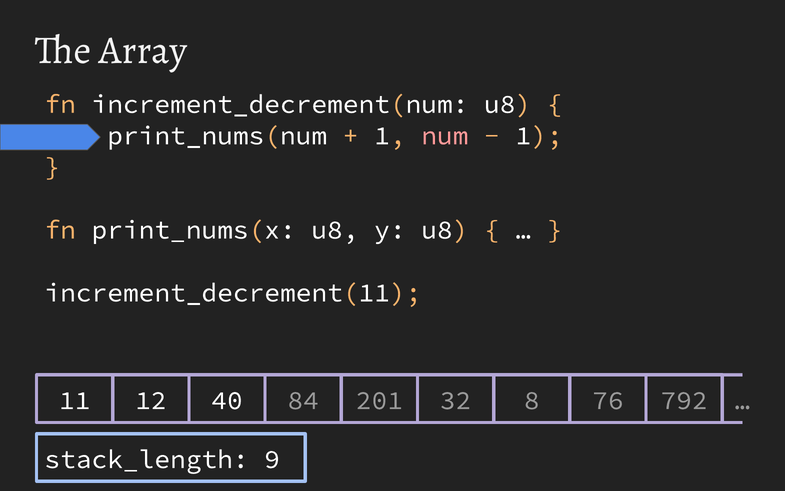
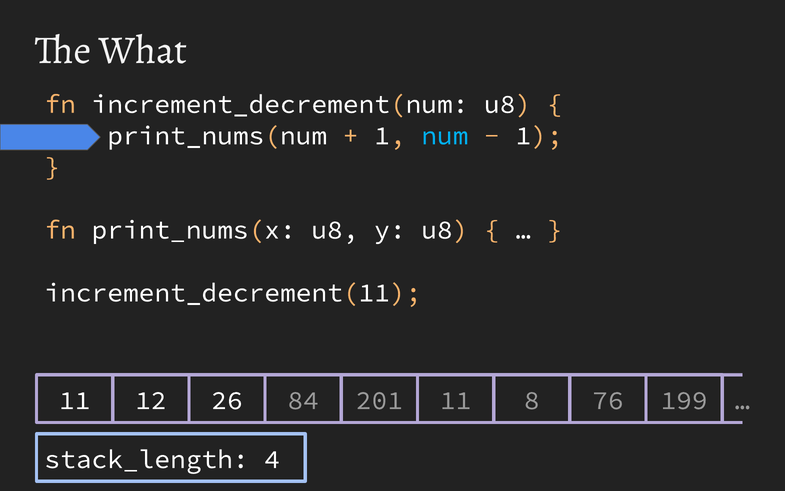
Array: Array -> What (143, 50)
num colour: pink -> light blue (445, 136)
40: 40 -> 26 (227, 400)
201 32: 32 -> 11 (456, 400)
792: 792 -> 199 (684, 400)
9: 9 -> 4 (272, 459)
